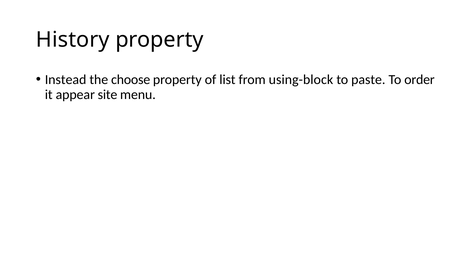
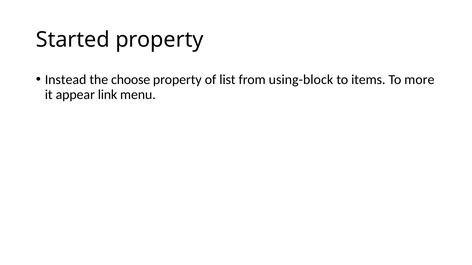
History: History -> Started (73, 40)
paste: paste -> items (368, 80)
order: order -> more (419, 80)
site: site -> link (108, 95)
